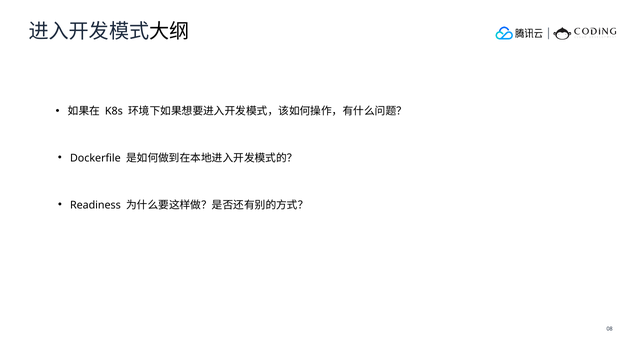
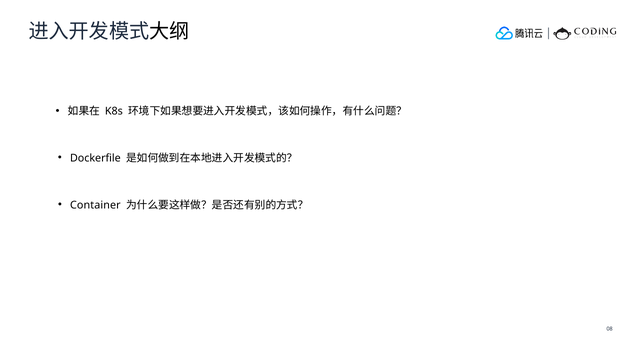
Readiness: Readiness -> Container (95, 205)
